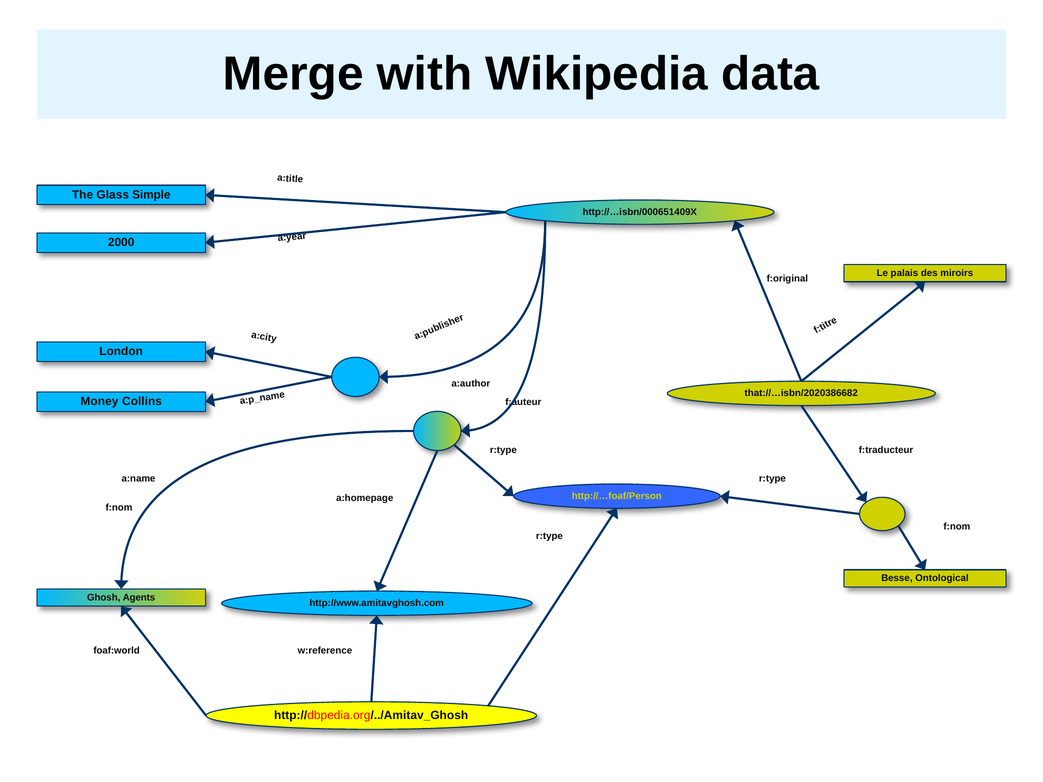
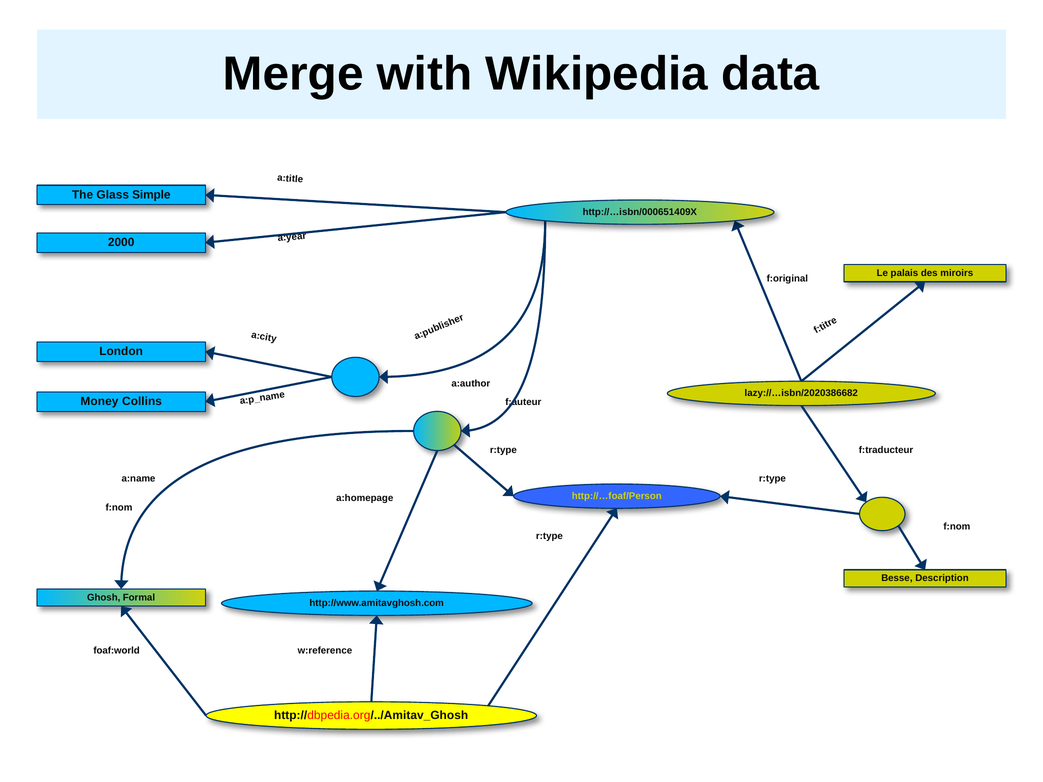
that://…isbn/2020386682: that://…isbn/2020386682 -> lazy://…isbn/2020386682 (801, 393)
Ontological: Ontological -> Description (942, 578)
Agents: Agents -> Formal (139, 598)
